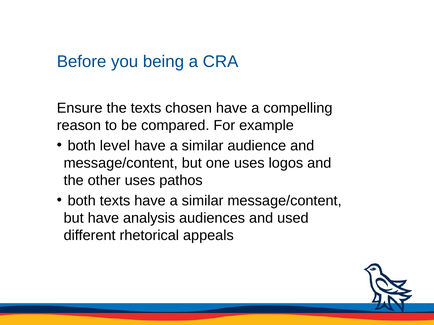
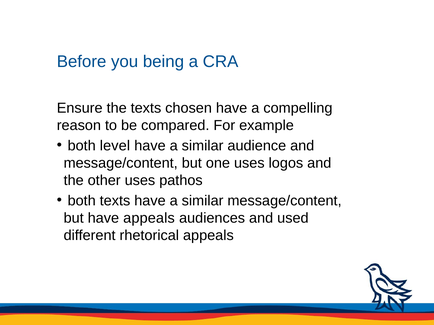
have analysis: analysis -> appeals (149, 218)
